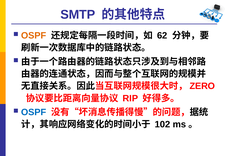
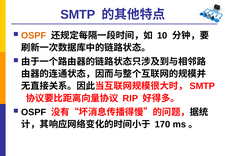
62: 62 -> 10 (162, 36)
ZERO: ZERO -> SMTP (202, 86)
OSPF colour: blue -> black (34, 112)
102: 102 -> 170 (162, 124)
